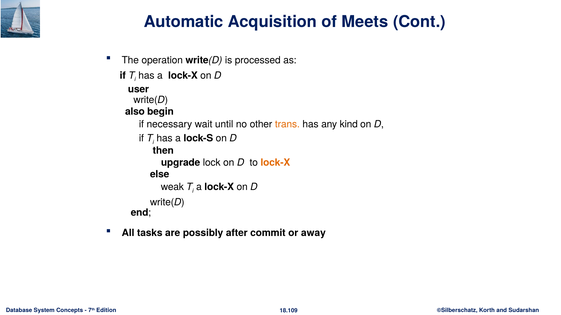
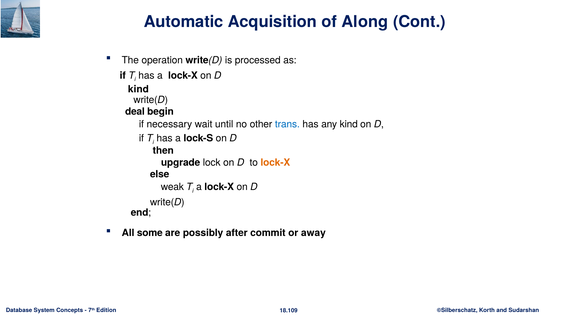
Meets: Meets -> Along (365, 22)
user: user -> kind (138, 89)
also: also -> deal (135, 112)
trans colour: orange -> blue (287, 125)
tasks: tasks -> some (150, 233)
